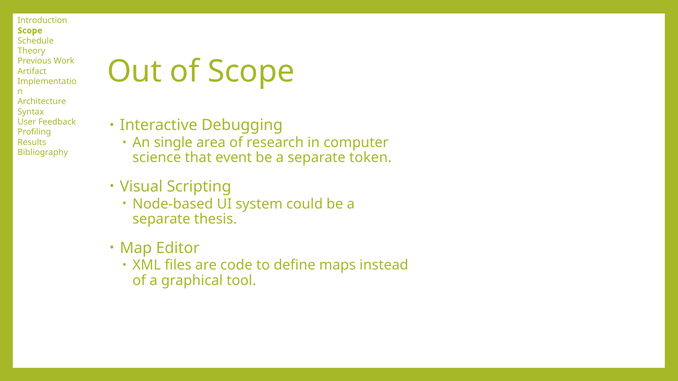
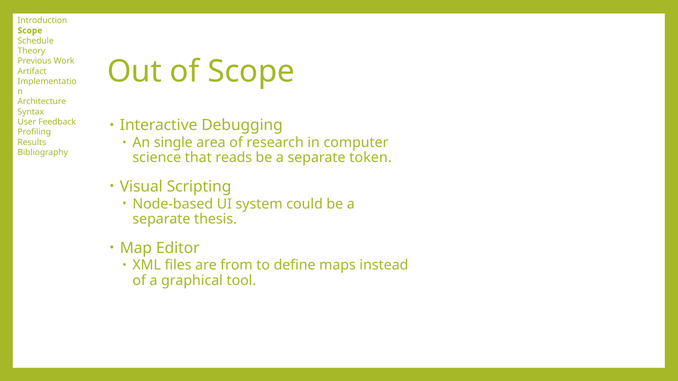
event: event -> reads (234, 158)
code: code -> from (237, 266)
